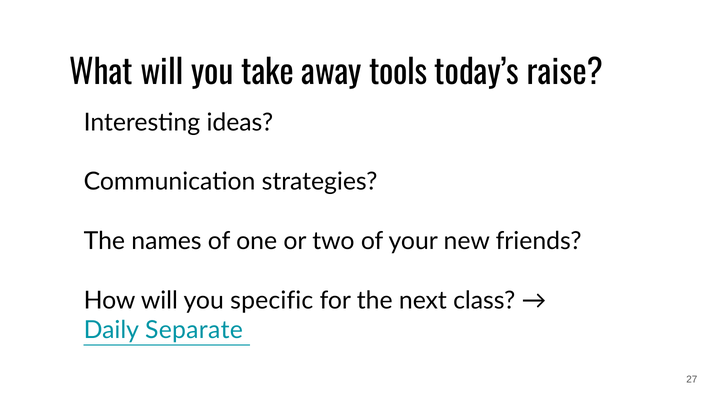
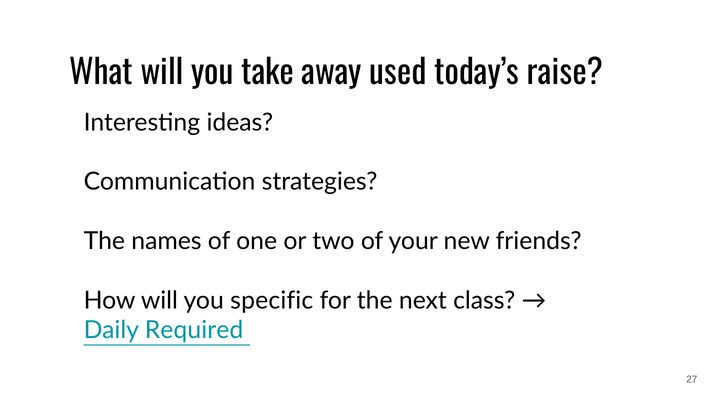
tools: tools -> used (398, 73)
Separate: Separate -> Required (194, 331)
